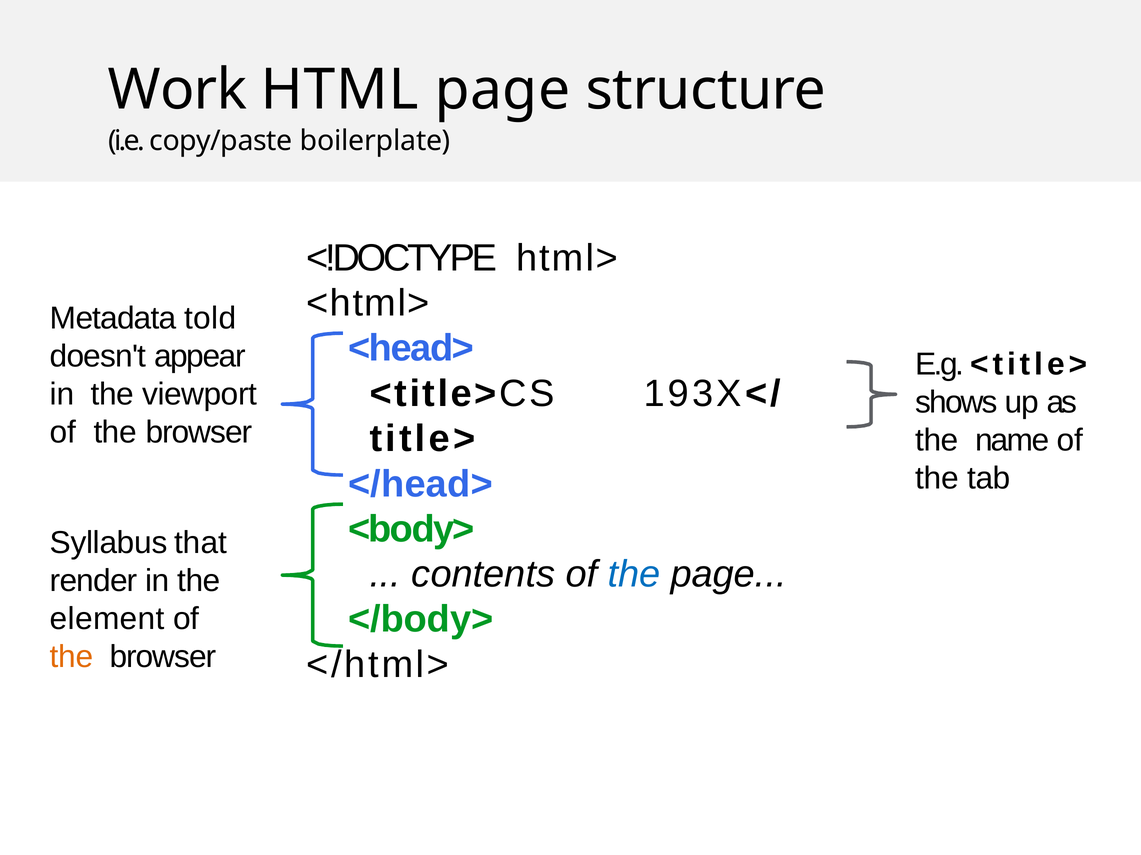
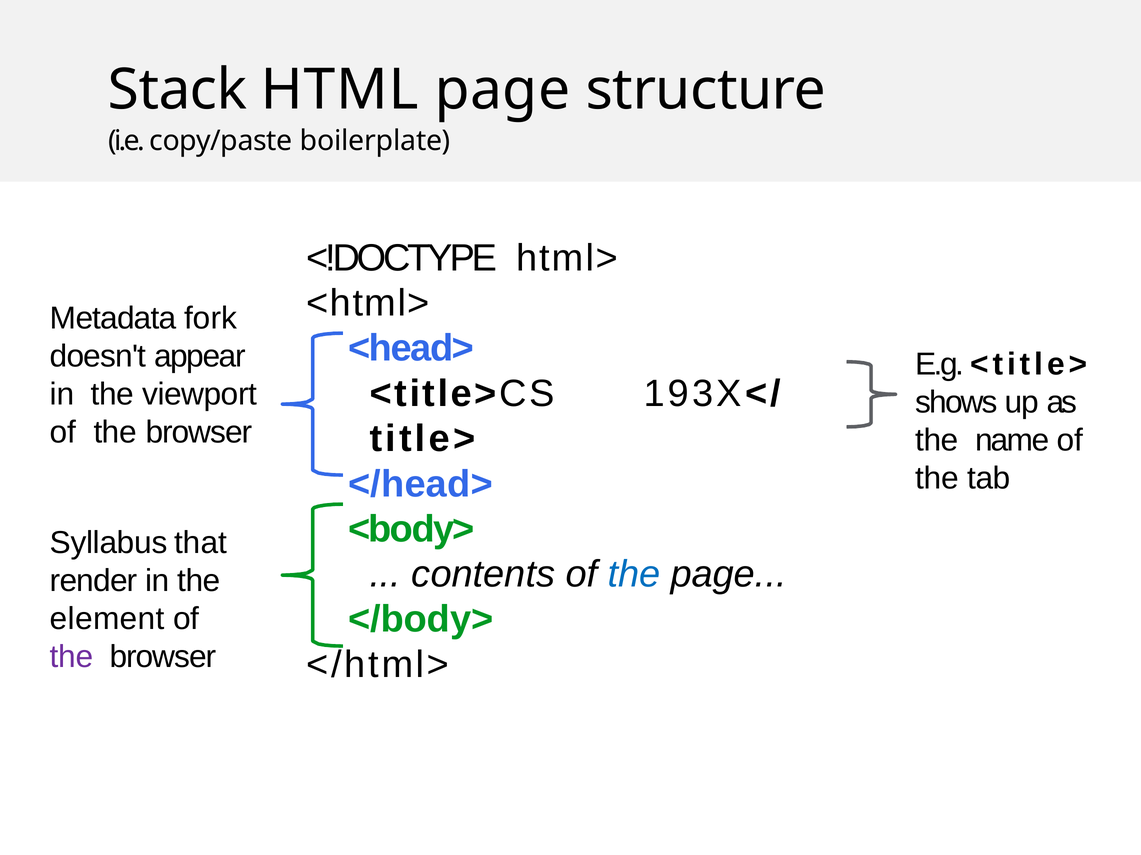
Work: Work -> Stack (177, 90)
told: told -> fork (211, 318)
the colour: orange -> purple (72, 658)
